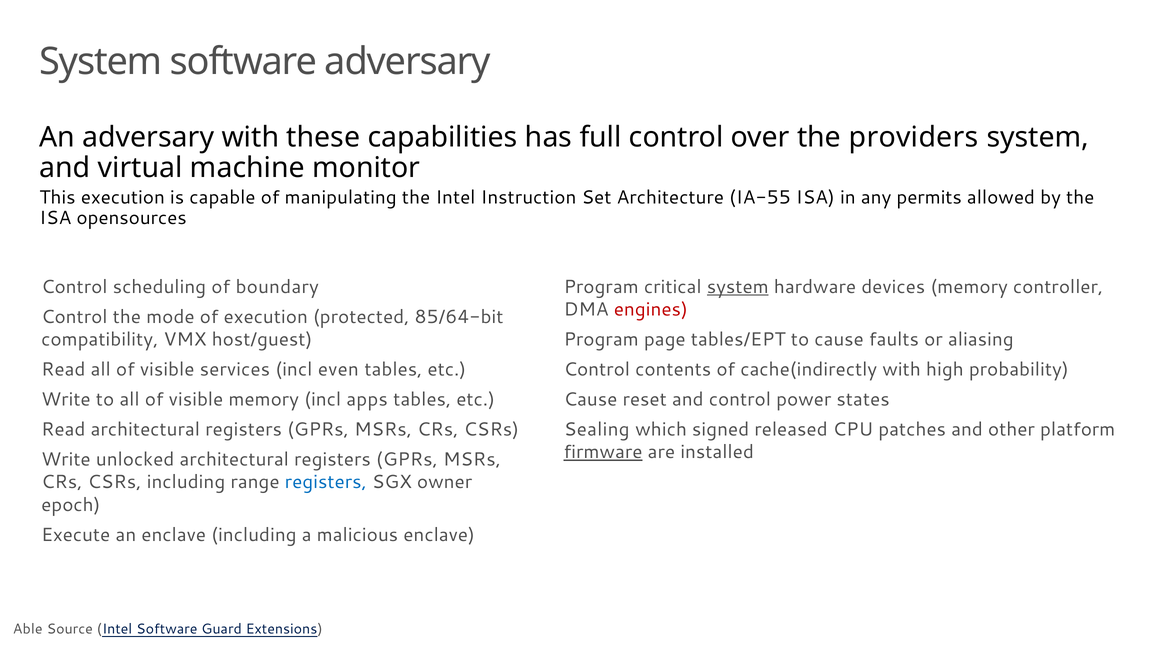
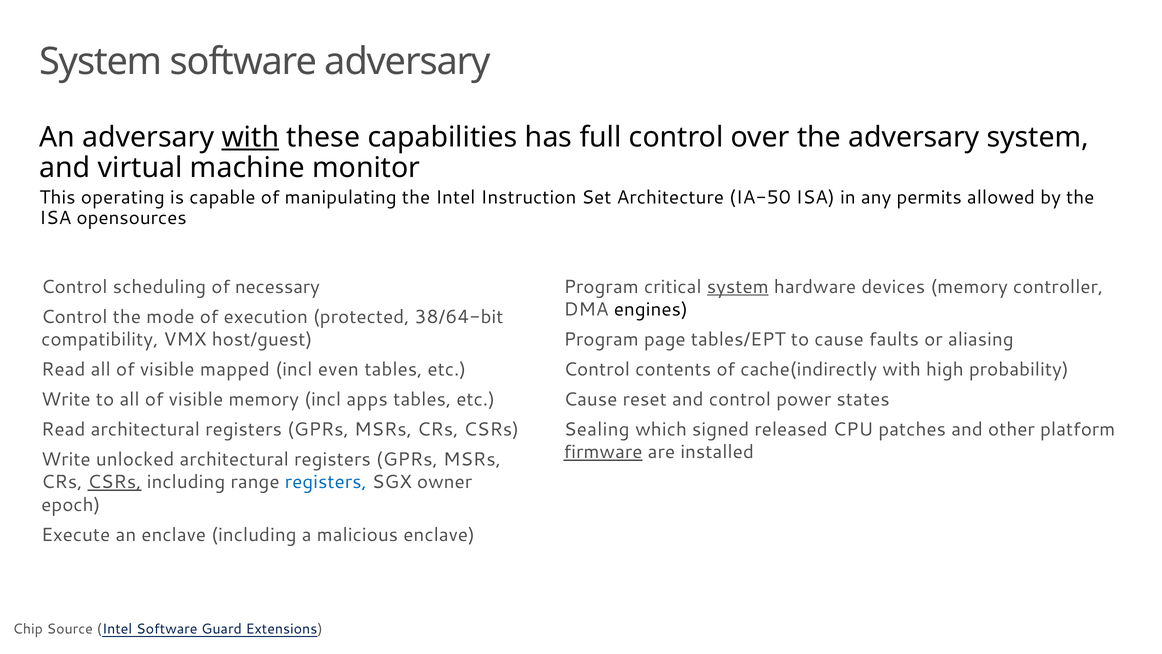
with underline: none -> present (250, 137)
the providers: providers -> adversary (914, 137)
This execution: execution -> operating (123, 197)
IA-55: IA-55 -> IA-50 (760, 197)
boundary: boundary -> necessary (277, 287)
engines colour: red -> black (651, 309)
85/64-bit: 85/64-bit -> 38/64-bit (459, 317)
services: services -> mapped (235, 369)
CSRs underline: none -> present (115, 482)
Able: Able -> Chip (28, 629)
